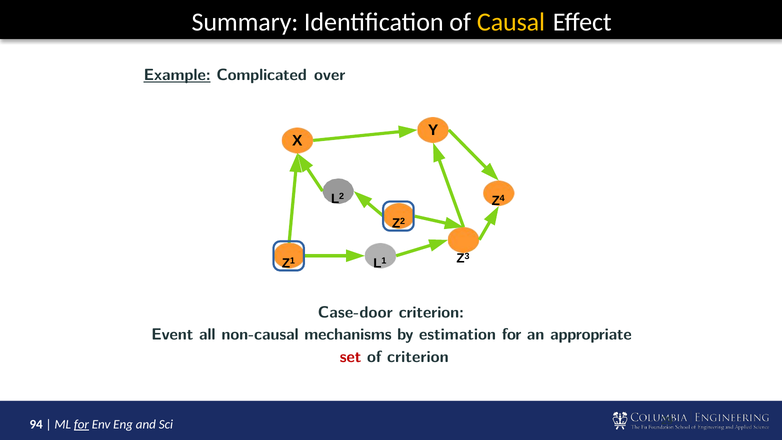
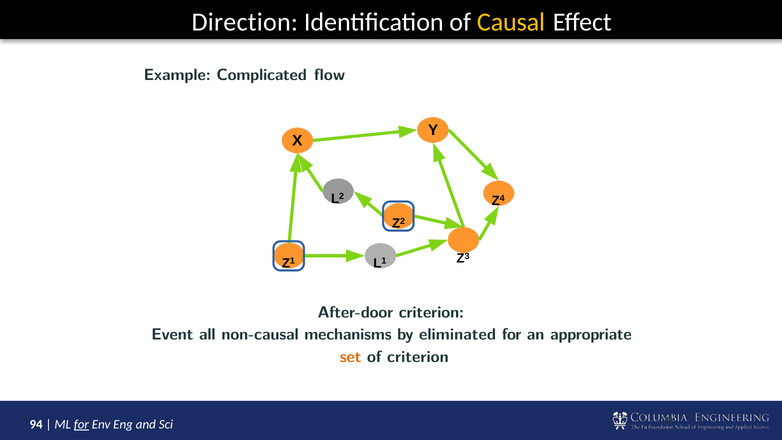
Summary: Summary -> Direction (245, 22)
Example underline: present -> none (177, 75)
over: over -> flow (330, 75)
Case-door: Case-door -> After-door (355, 312)
estimation: estimation -> eliminated (458, 335)
set colour: red -> orange (351, 357)
